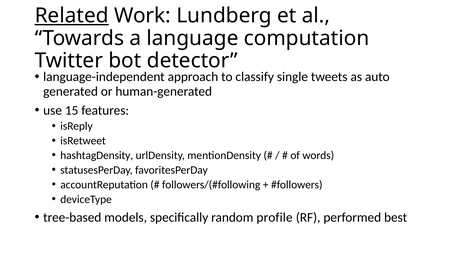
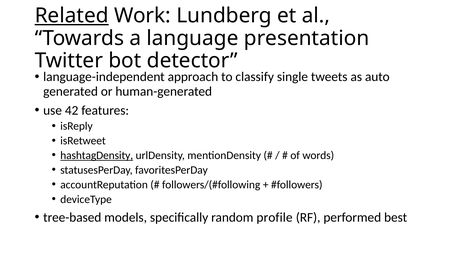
computation: computation -> presentation (307, 38)
15: 15 -> 42 (72, 110)
hashtagDensity underline: none -> present (97, 155)
